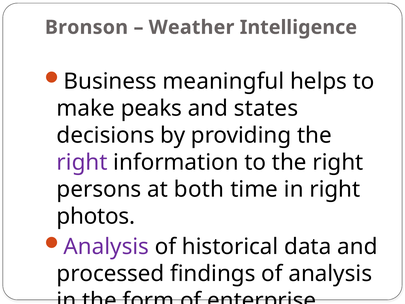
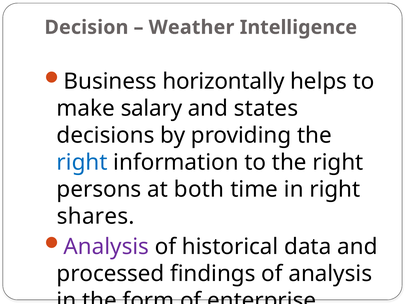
Bronson: Bronson -> Decision (86, 27)
meaningful: meaningful -> horizontally (224, 81)
peaks: peaks -> salary (151, 108)
right colour: purple -> blue (82, 162)
photos: photos -> shares (96, 216)
